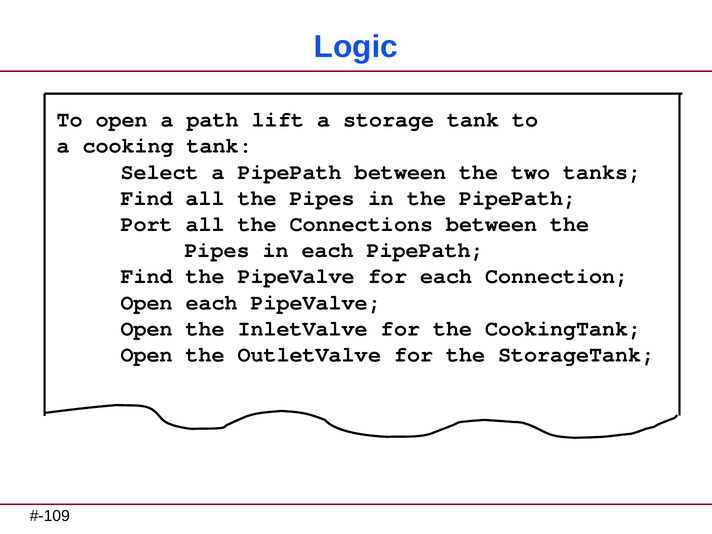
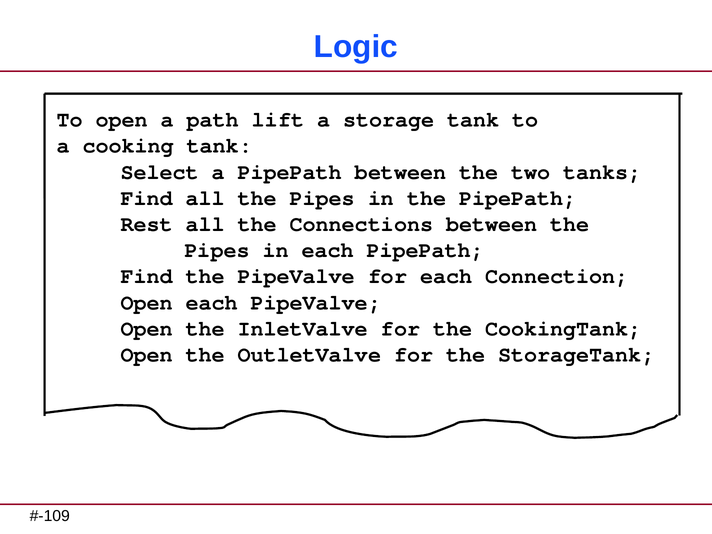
Port: Port -> Rest (147, 224)
